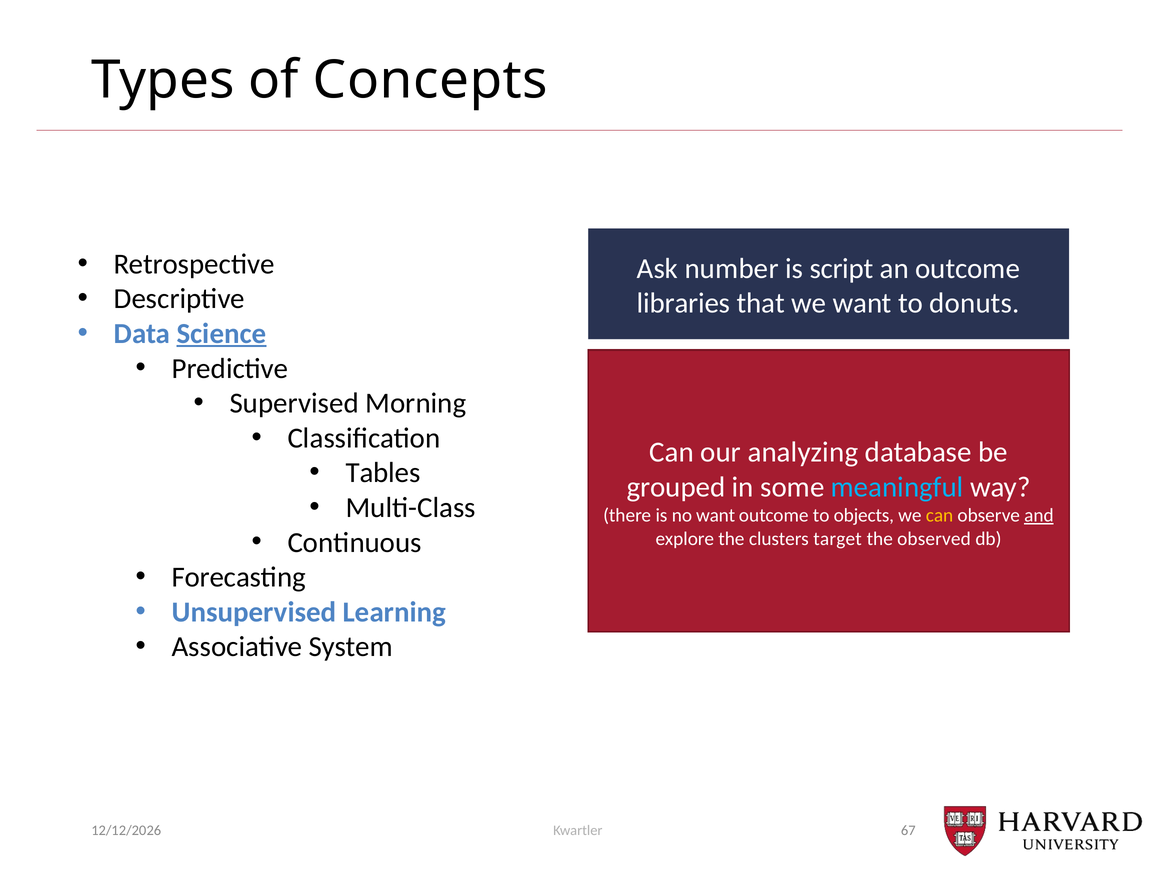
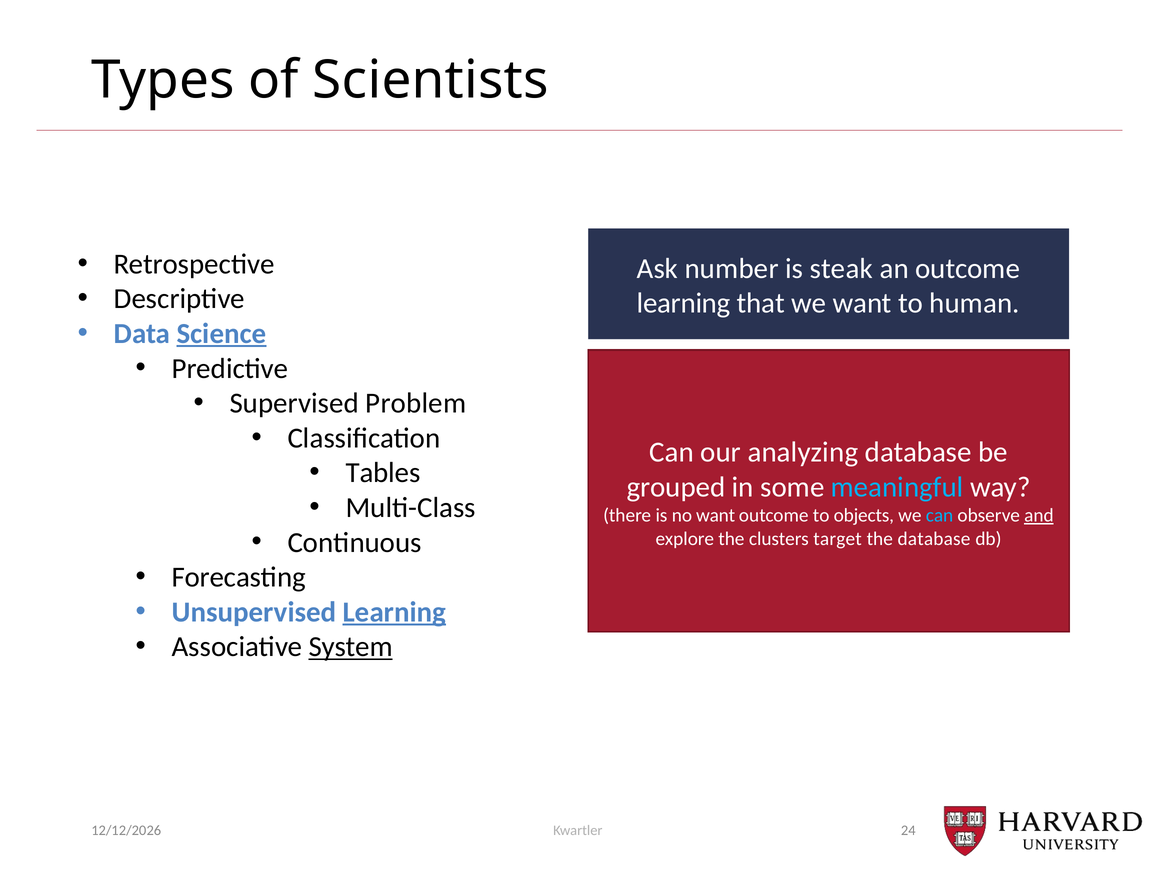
Concepts: Concepts -> Scientists (431, 80)
script: script -> steak (841, 268)
libraries: libraries -> learning (684, 303)
donuts: donuts -> human (975, 303)
Morning: Morning -> Problem (416, 403)
can colour: yellow -> light blue (940, 515)
the observed: observed -> database (934, 538)
Learning underline: none -> present (394, 612)
System underline: none -> present (351, 646)
67: 67 -> 24 (908, 830)
